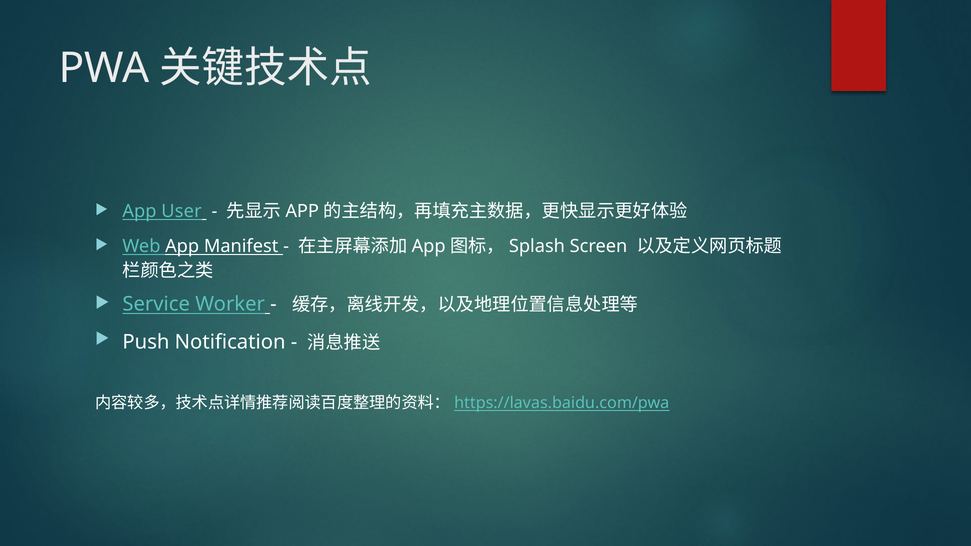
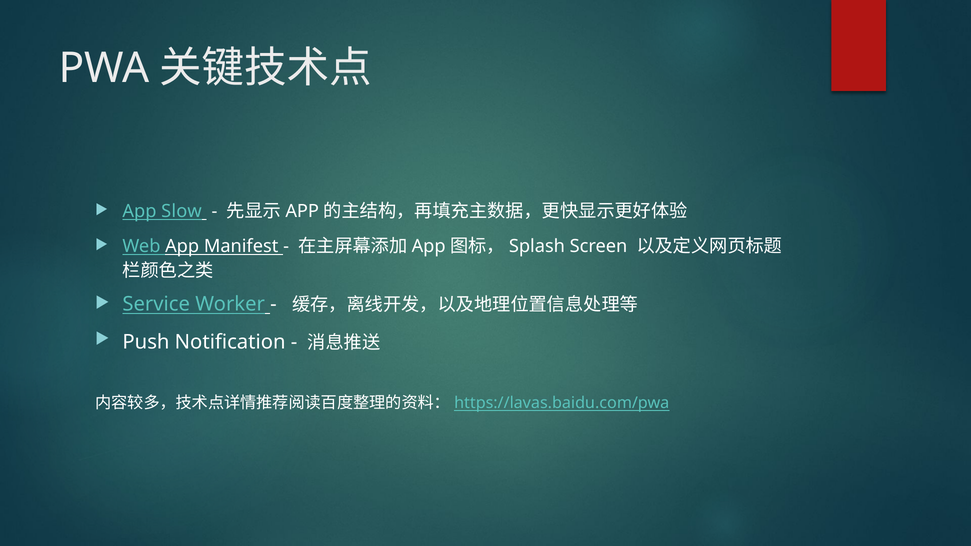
User: User -> Slow (182, 211)
